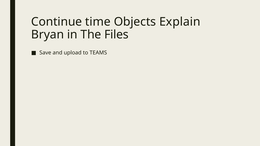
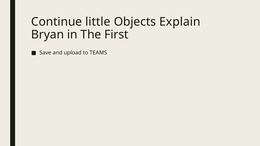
time: time -> little (98, 22)
Files: Files -> First (116, 35)
